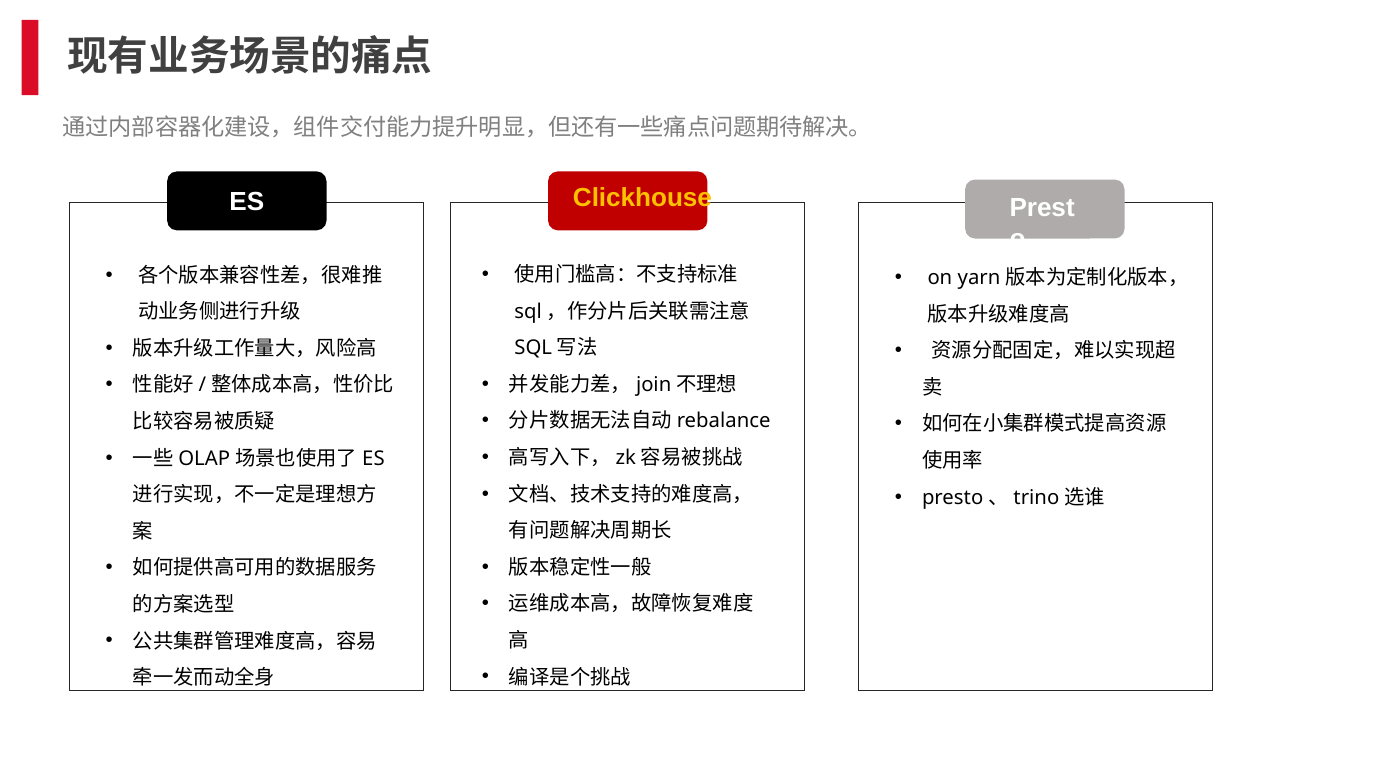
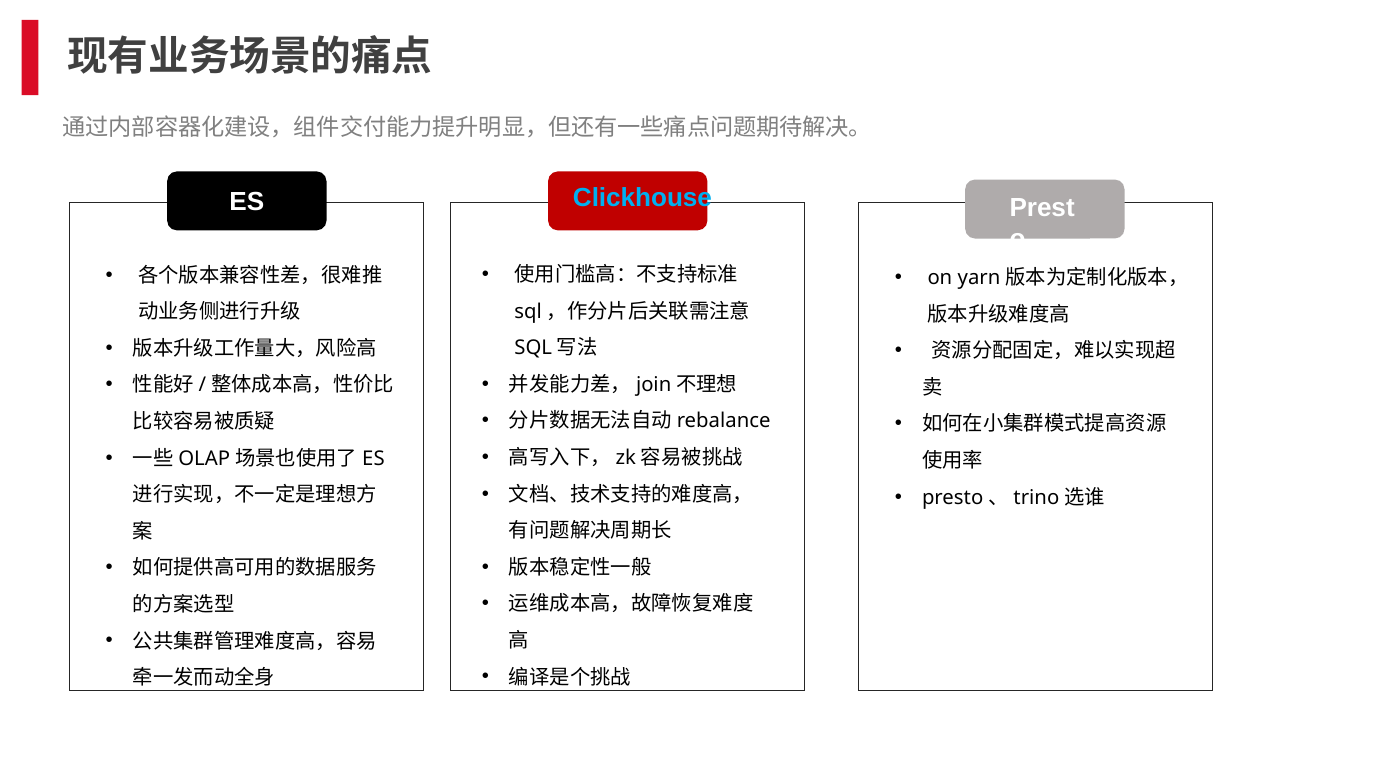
Clickhouse colour: yellow -> light blue (642, 198)
